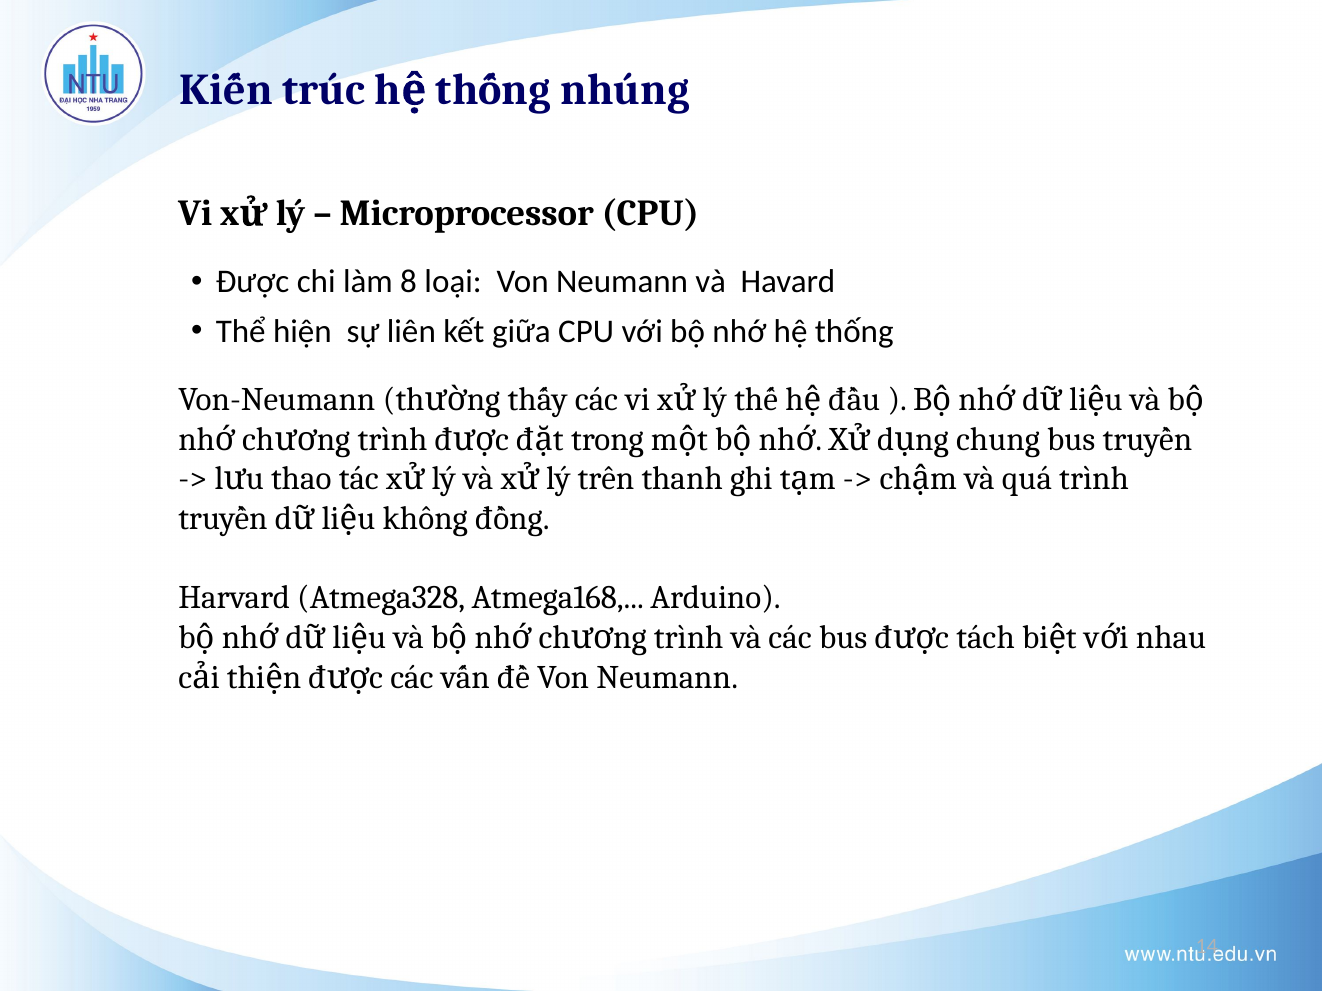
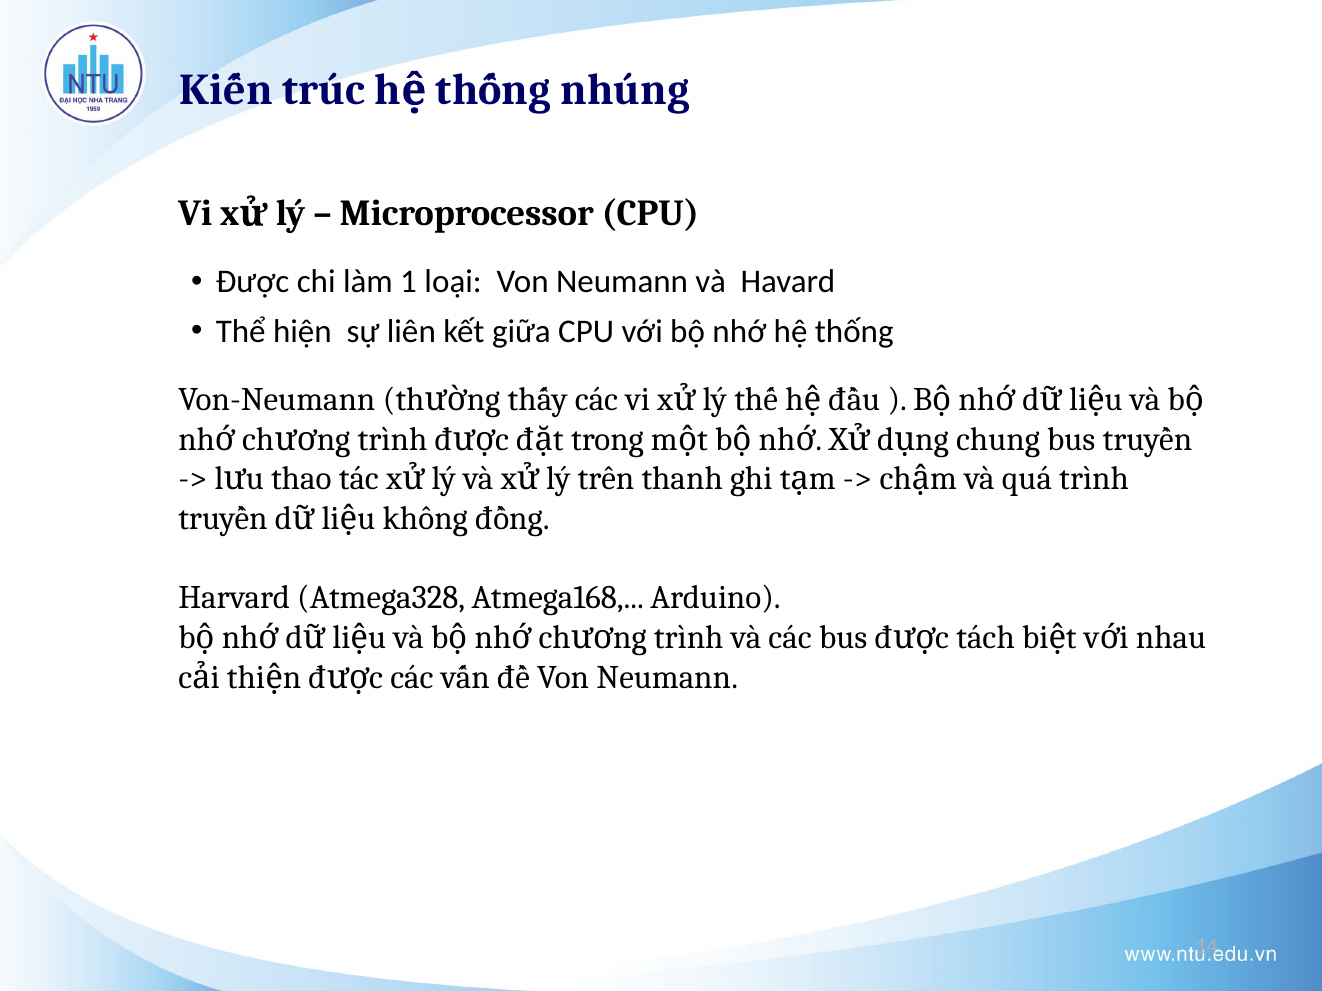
8: 8 -> 1 (409, 282)
